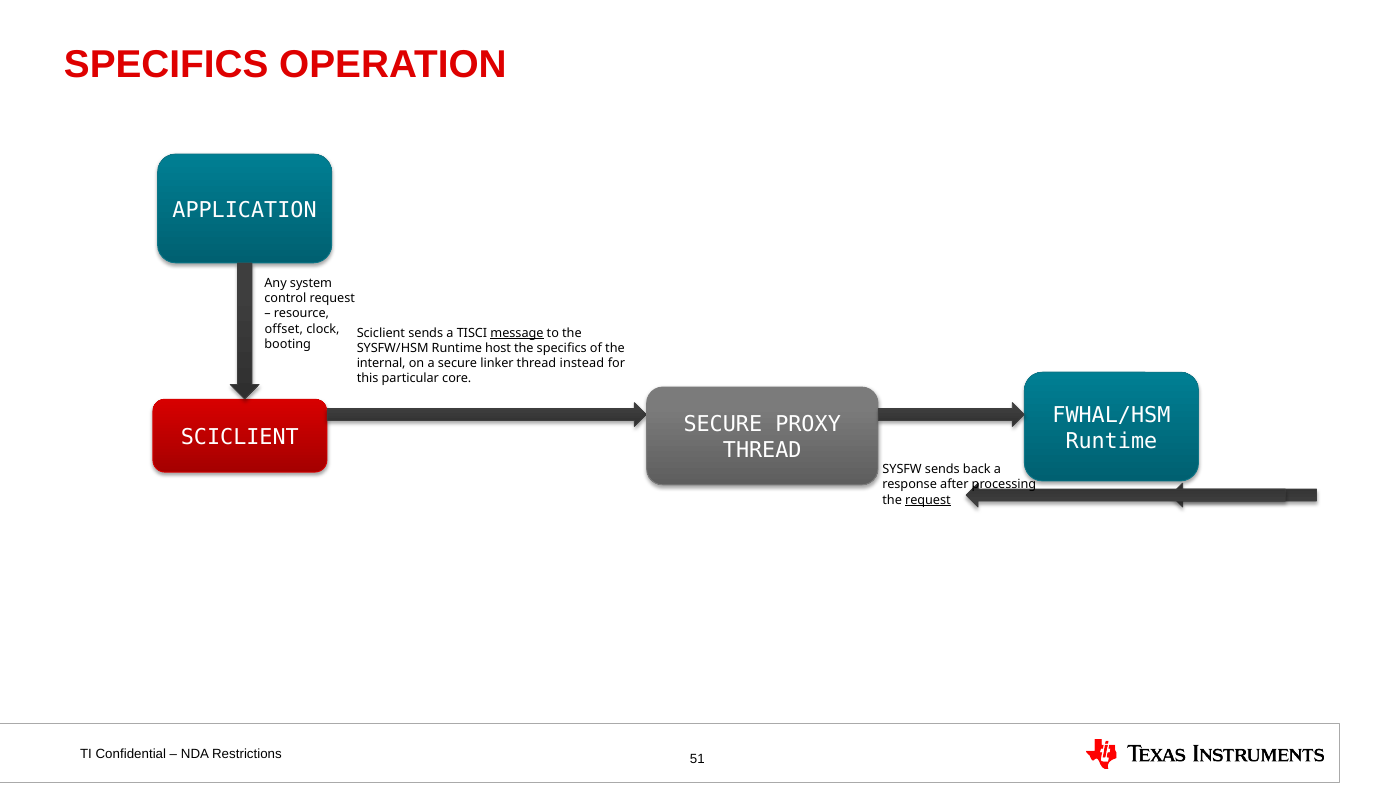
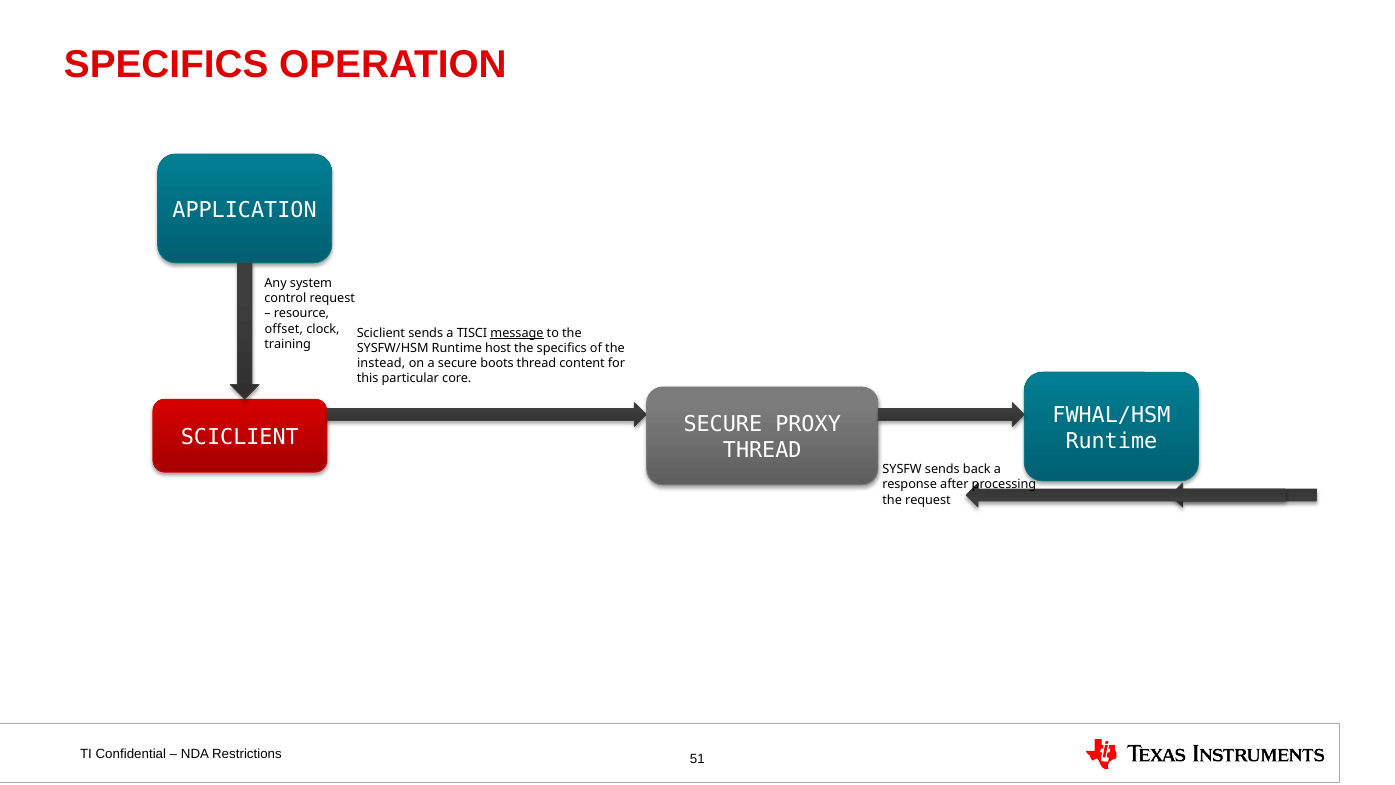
booting: booting -> training (288, 344)
internal: internal -> instead (381, 363)
linker: linker -> boots (497, 363)
instead: instead -> content (582, 363)
request underline: present -> none (928, 500)
